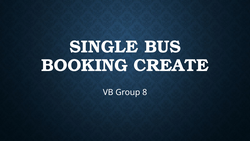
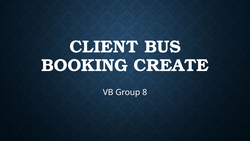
SINGLE: SINGLE -> CLIENT (104, 47)
